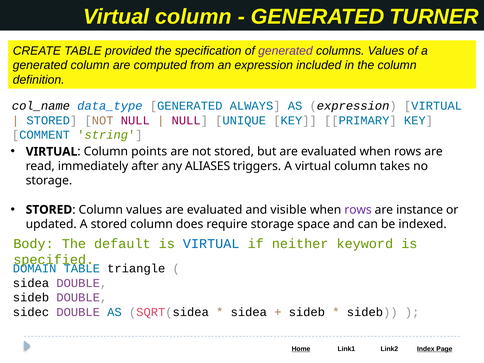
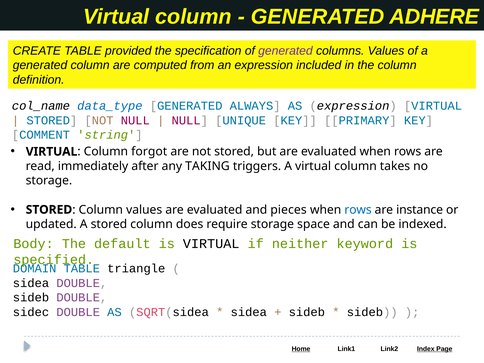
TURNER: TURNER -> ADHERE (434, 17)
points: points -> forgot (149, 152)
ALIASES: ALIASES -> TAKING (207, 166)
visible: visible -> pieces (289, 210)
rows colour: purple -> blue (358, 210)
VIRTUAL colour: blue -> black (211, 244)
